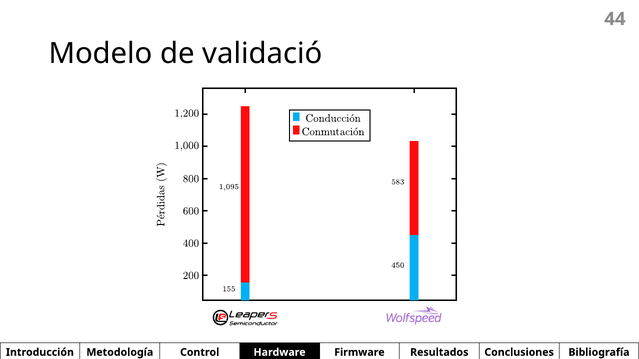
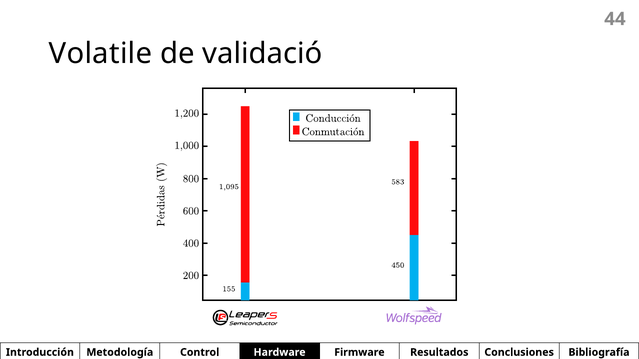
Modelo: Modelo -> Volatile (101, 54)
